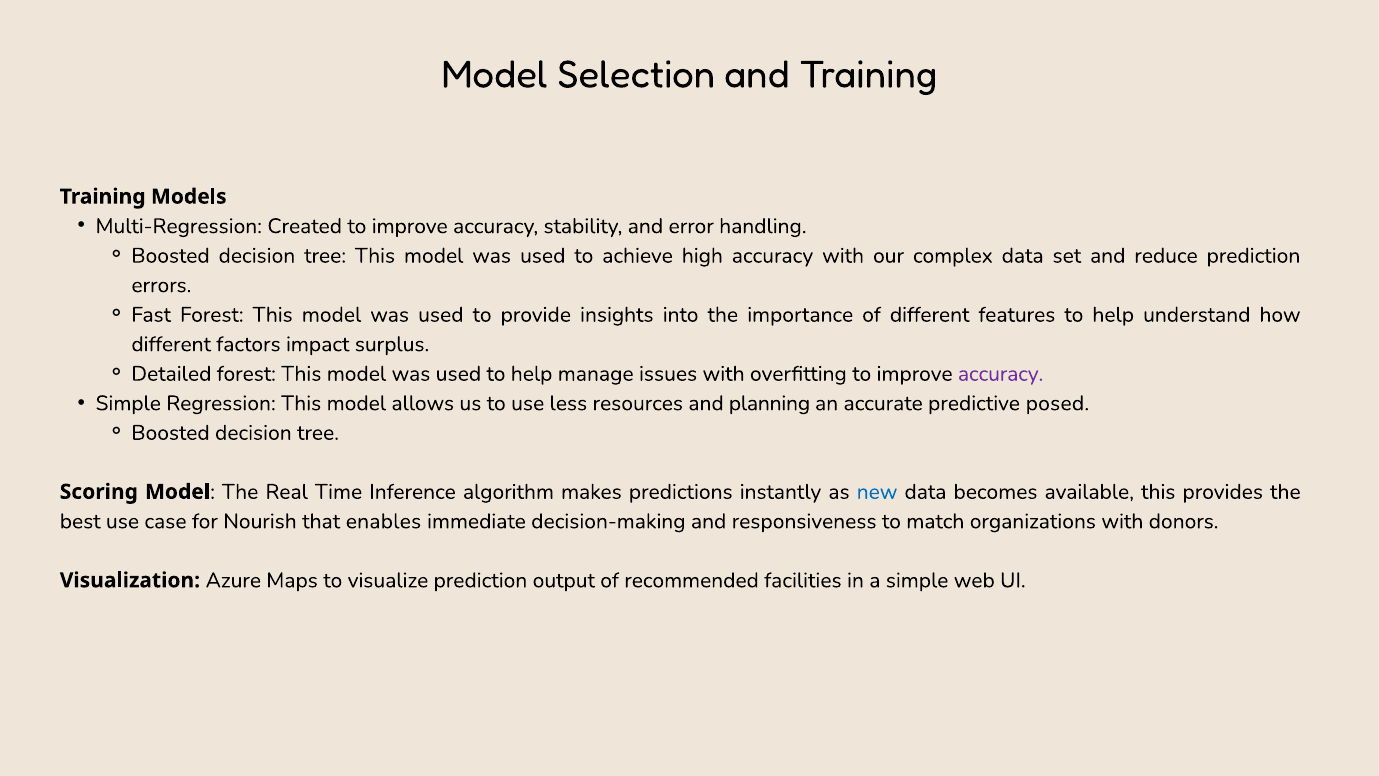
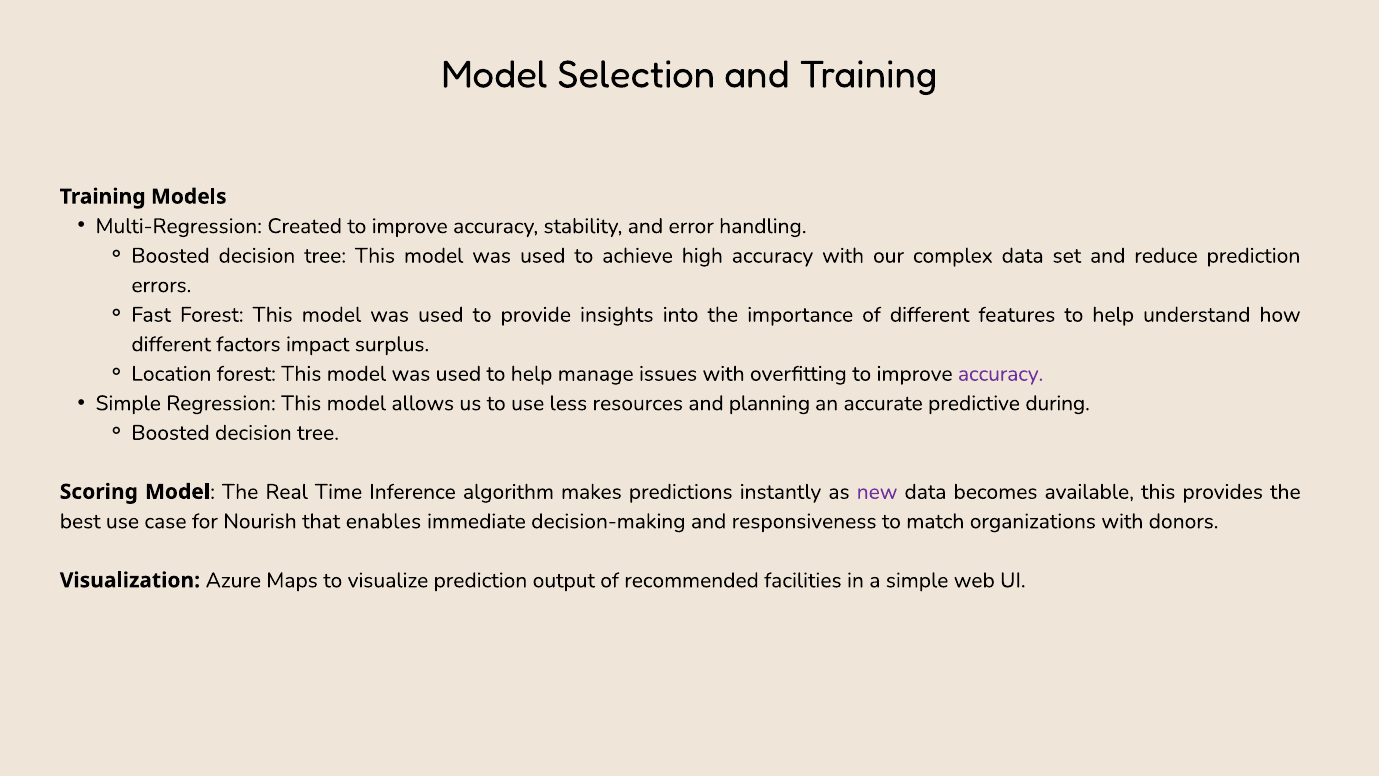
Detailed: Detailed -> Location (171, 374)
posed: posed -> during (1058, 403)
new colour: blue -> purple (877, 492)
